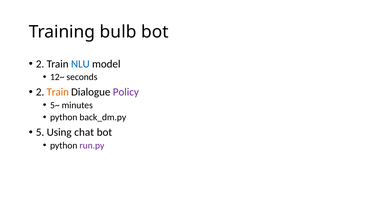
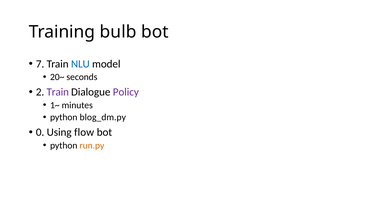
2: 2 -> 7 (40, 64)
12~: 12~ -> 20~ (57, 77)
Train colour: orange -> purple (58, 92)
5~: 5~ -> 1~ (55, 105)
back_dm.py: back_dm.py -> blog_dm.py (103, 117)
5: 5 -> 0 (40, 132)
chat: chat -> flow (84, 132)
run.py colour: purple -> orange (92, 145)
